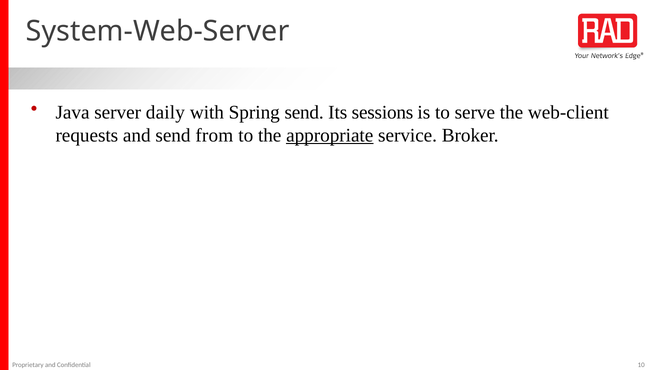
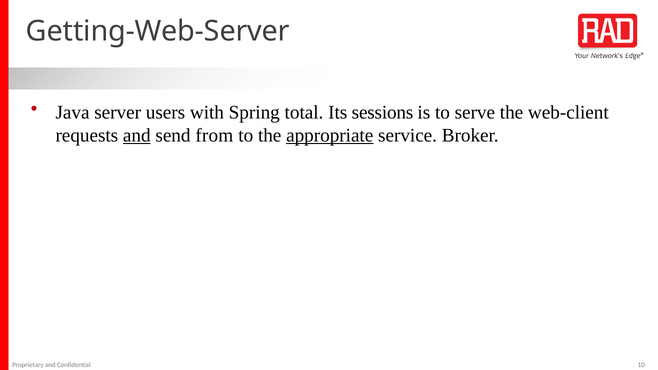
System-Web-Server: System-Web-Server -> Getting-Web-Server (158, 31)
daily: daily -> users (166, 112)
Spring send: send -> total (304, 112)
and underline: none -> present (137, 135)
